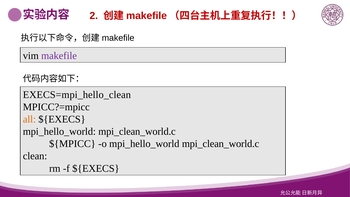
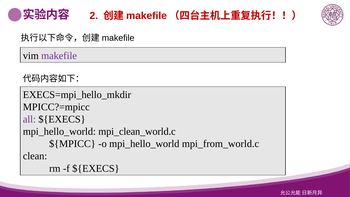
EXECS=mpi_hello_clean: EXECS=mpi_hello_clean -> EXECS=mpi_hello_mkdir (77, 95)
all colour: orange -> purple (29, 119)
o mpi_hello_world mpi_clean_world.c: mpi_clean_world.c -> mpi_from_world.c (221, 144)
